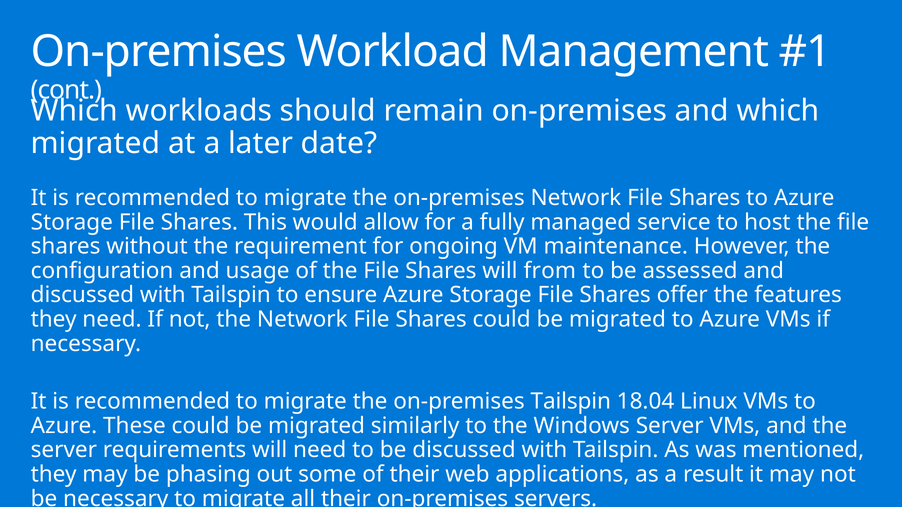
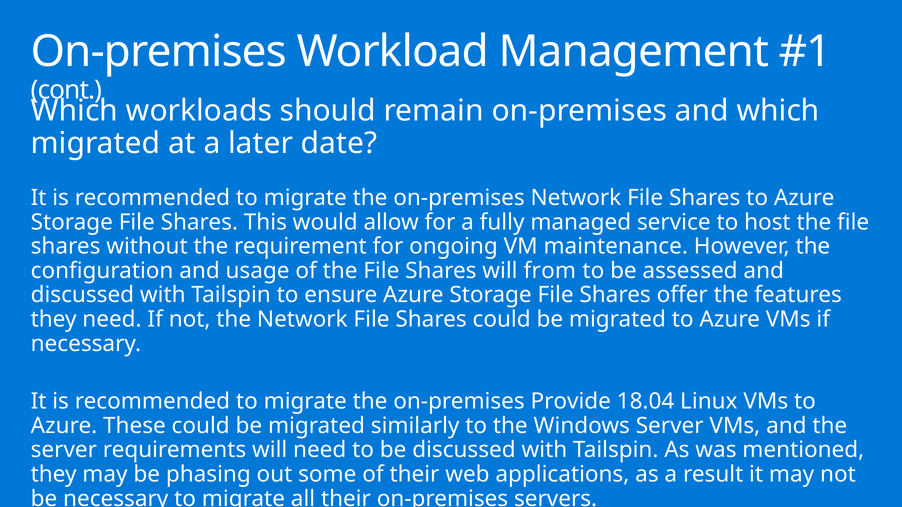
on-premises Tailspin: Tailspin -> Provide (571, 402)
